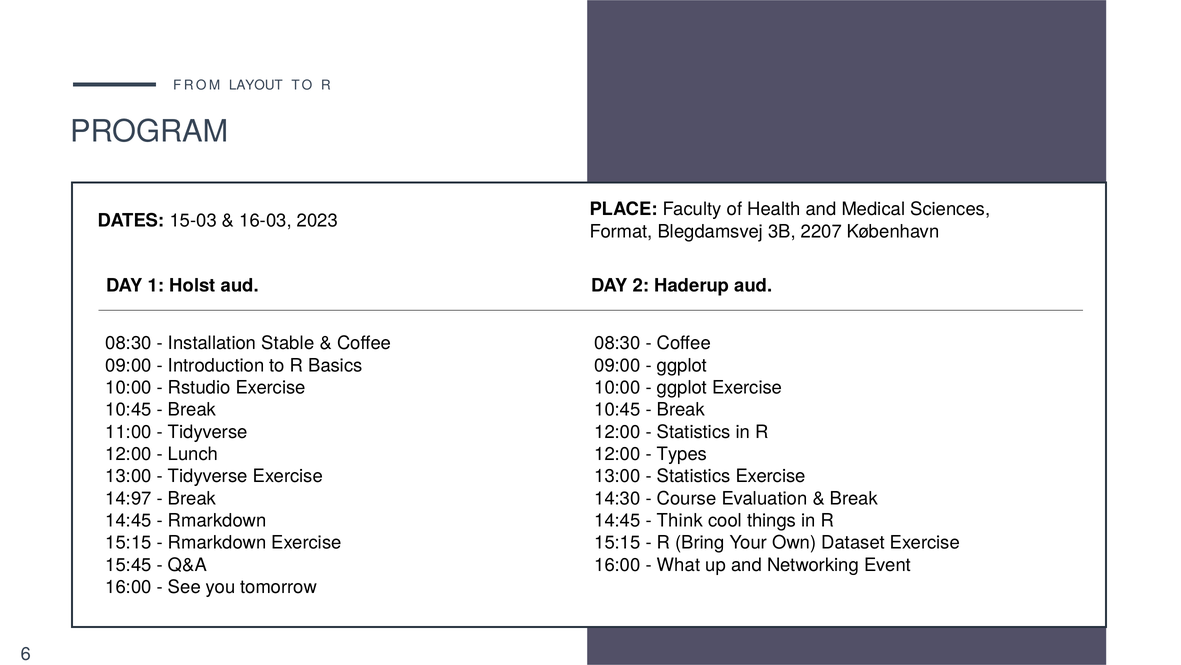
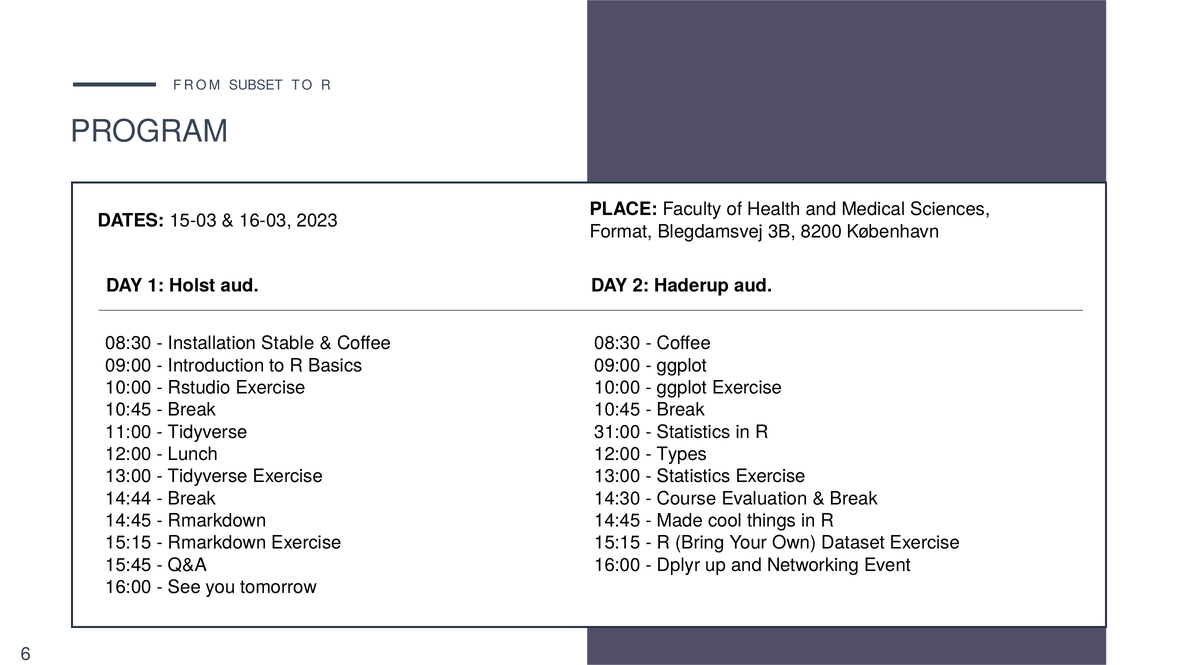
LAYOUT: LAYOUT -> SUBSET (256, 85)
2207: 2207 -> 8200 (821, 231)
12:00: 12:00 -> 31:00 (617, 432)
14:97: 14:97 -> 14:44 (129, 498)
Think: Think -> Made (680, 520)
What: What -> Dplyr (679, 565)
